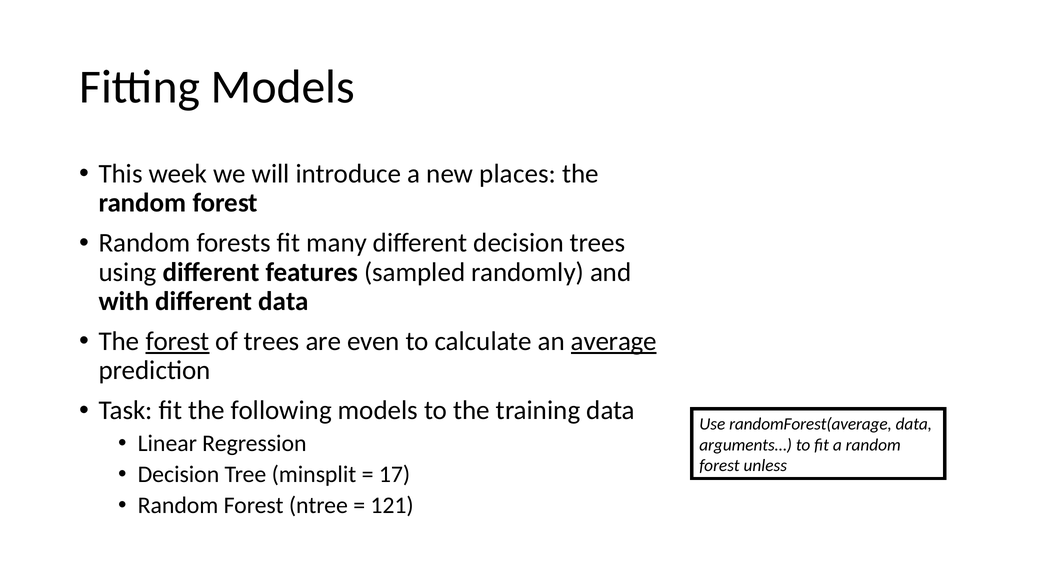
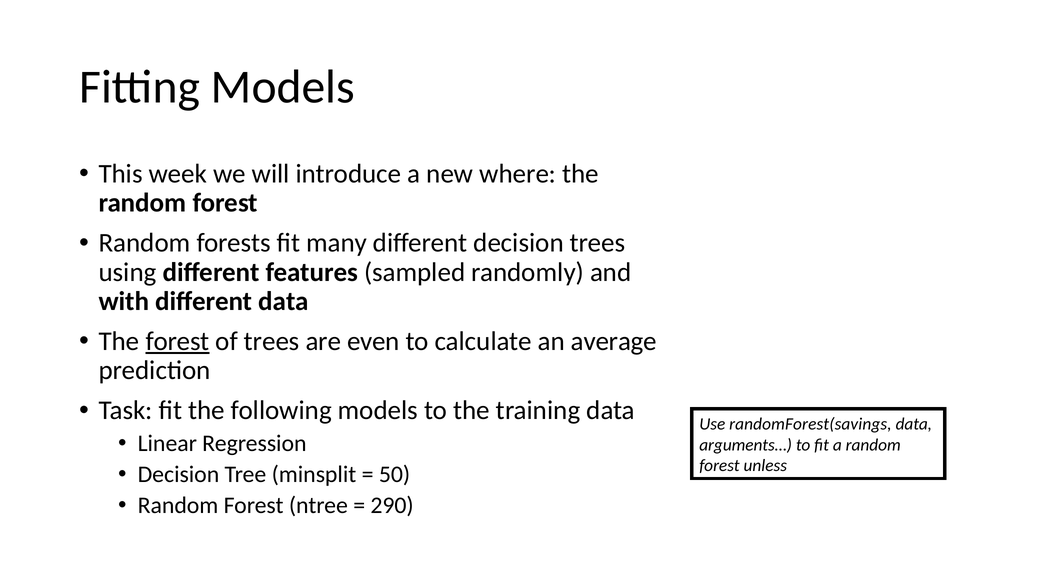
places: places -> where (518, 174)
average underline: present -> none (614, 342)
randomForest(average: randomForest(average -> randomForest(savings (810, 424)
17: 17 -> 50 (395, 475)
121: 121 -> 290 (392, 506)
